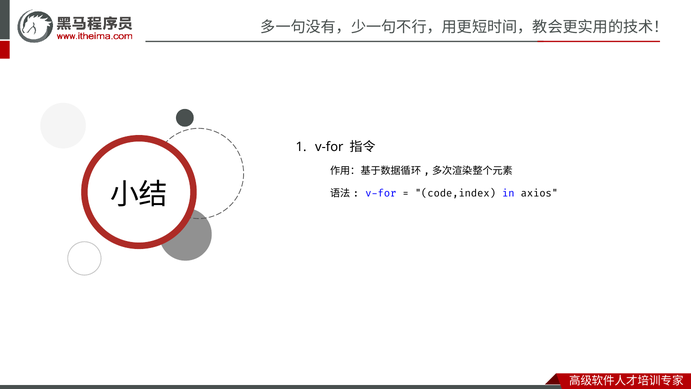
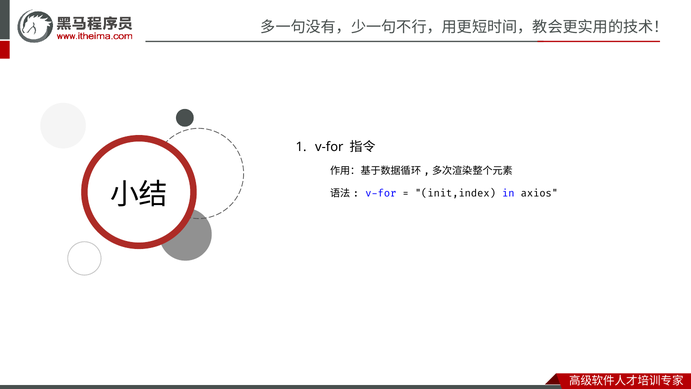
code,index: code,index -> init,index (455, 193)
